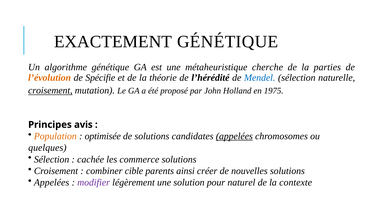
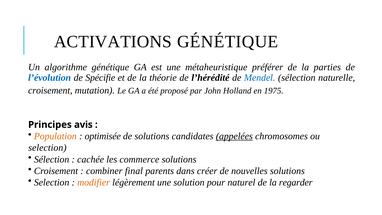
EXACTEMENT: EXACTEMENT -> ACTIVATIONS (113, 42)
cherche: cherche -> préférer (268, 67)
l’évolution colour: orange -> blue (50, 78)
croisement underline: present -> none (50, 90)
quelques: quelques -> selection (47, 148)
cible: cible -> final (134, 171)
ainsi: ainsi -> dans (185, 171)
Appelées: Appelées -> Selection (52, 182)
modifier colour: purple -> orange (94, 182)
contexte: contexte -> regarder (296, 182)
